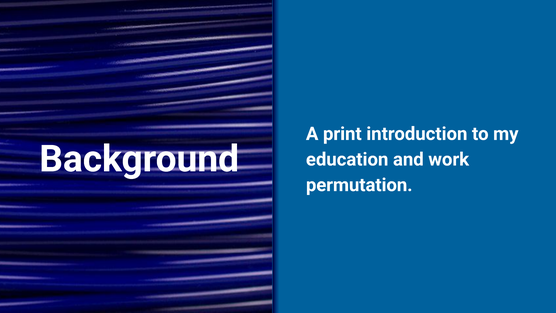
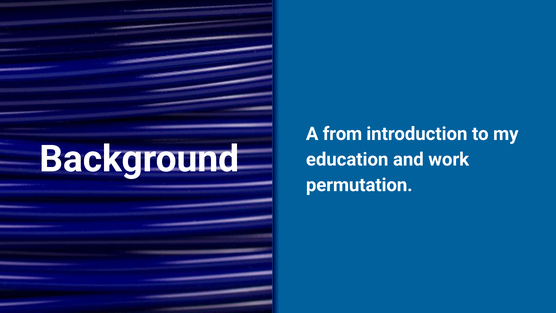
print: print -> from (342, 134)
